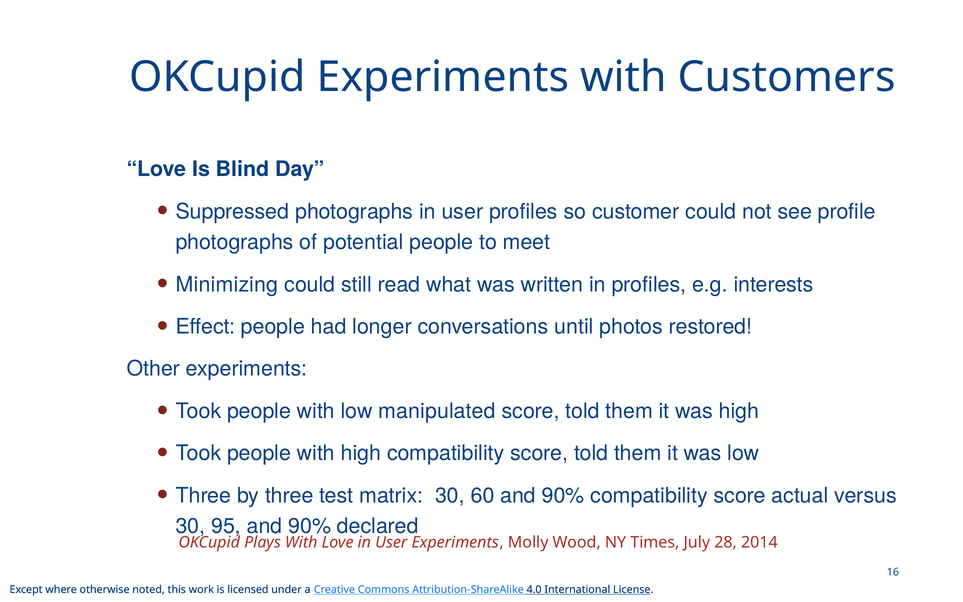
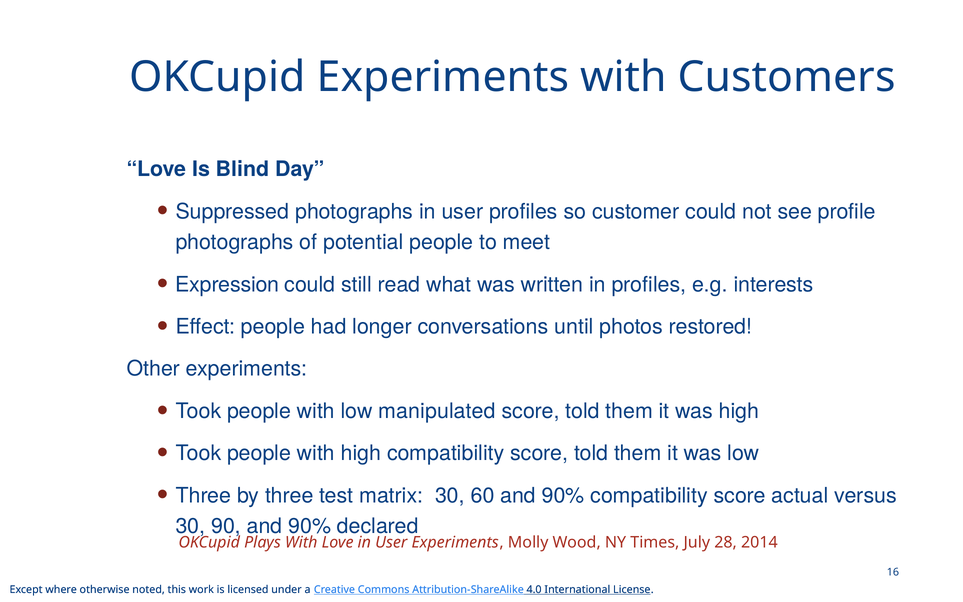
Minimizing: Minimizing -> Expression (227, 284)
95: 95 -> 90 (226, 526)
